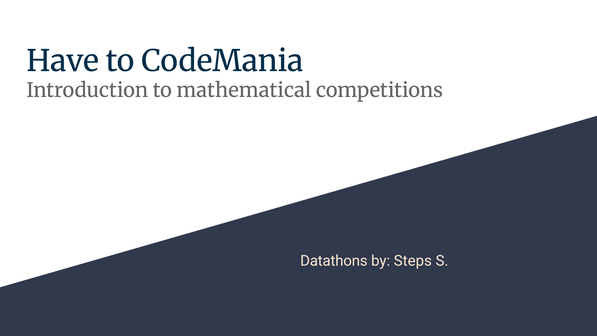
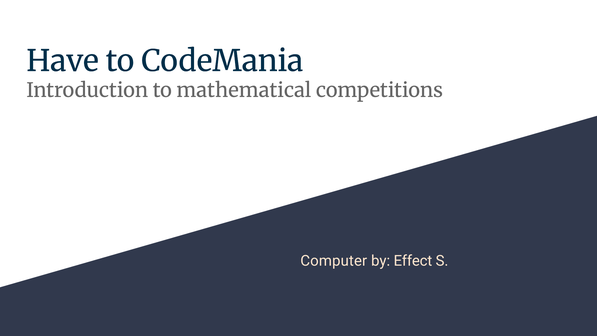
Datathons: Datathons -> Computer (334, 261)
Steps: Steps -> Effect (413, 261)
